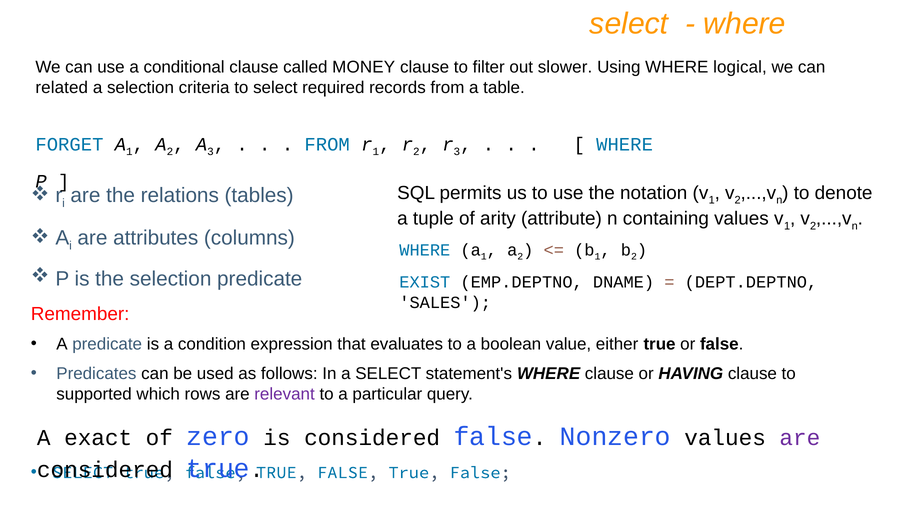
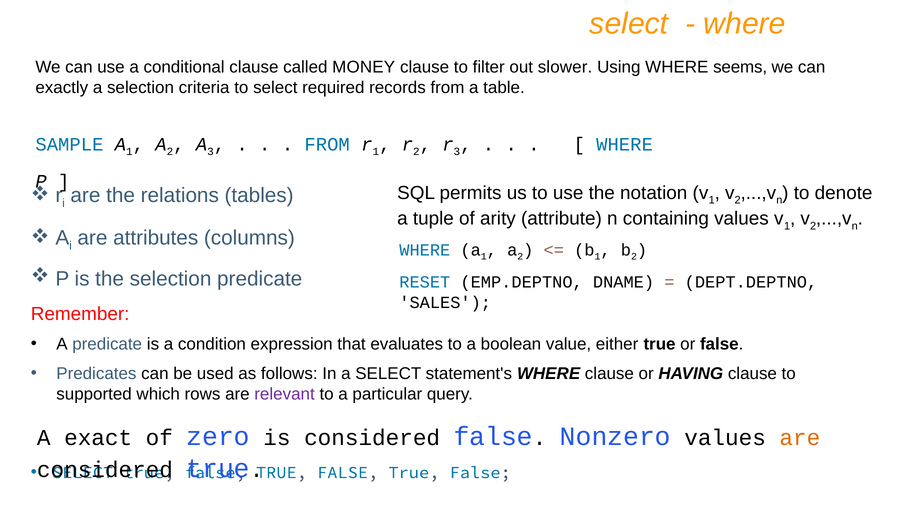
logical: logical -> seems (740, 67)
related: related -> exactly (62, 87)
FORGET: FORGET -> SAMPLE (69, 144)
EXIST: EXIST -> RESET (425, 282)
are colour: purple -> orange (800, 438)
